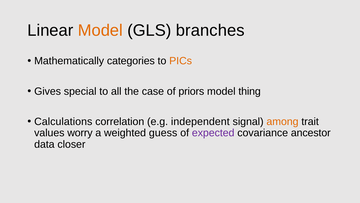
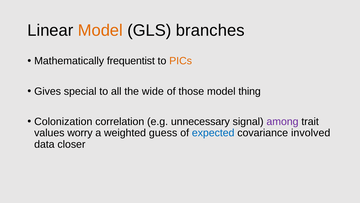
categories: categories -> frequentist (131, 61)
case: case -> wide (153, 91)
priors: priors -> those (191, 91)
Calculations: Calculations -> Colonization (63, 121)
independent: independent -> unnecessary (200, 121)
among colour: orange -> purple (282, 121)
expected colour: purple -> blue (213, 133)
ancestor: ancestor -> involved (311, 133)
